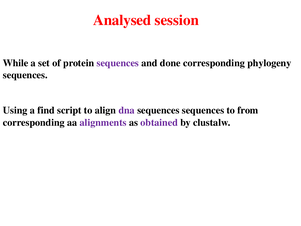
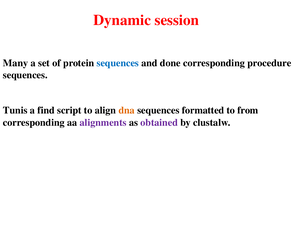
Analysed: Analysed -> Dynamic (122, 20)
While: While -> Many (16, 63)
sequences colour: purple -> blue (118, 63)
phylogeny: phylogeny -> procedure (269, 63)
Using: Using -> Tunis (15, 110)
dna colour: purple -> orange (127, 110)
sequences sequences: sequences -> formatted (203, 110)
